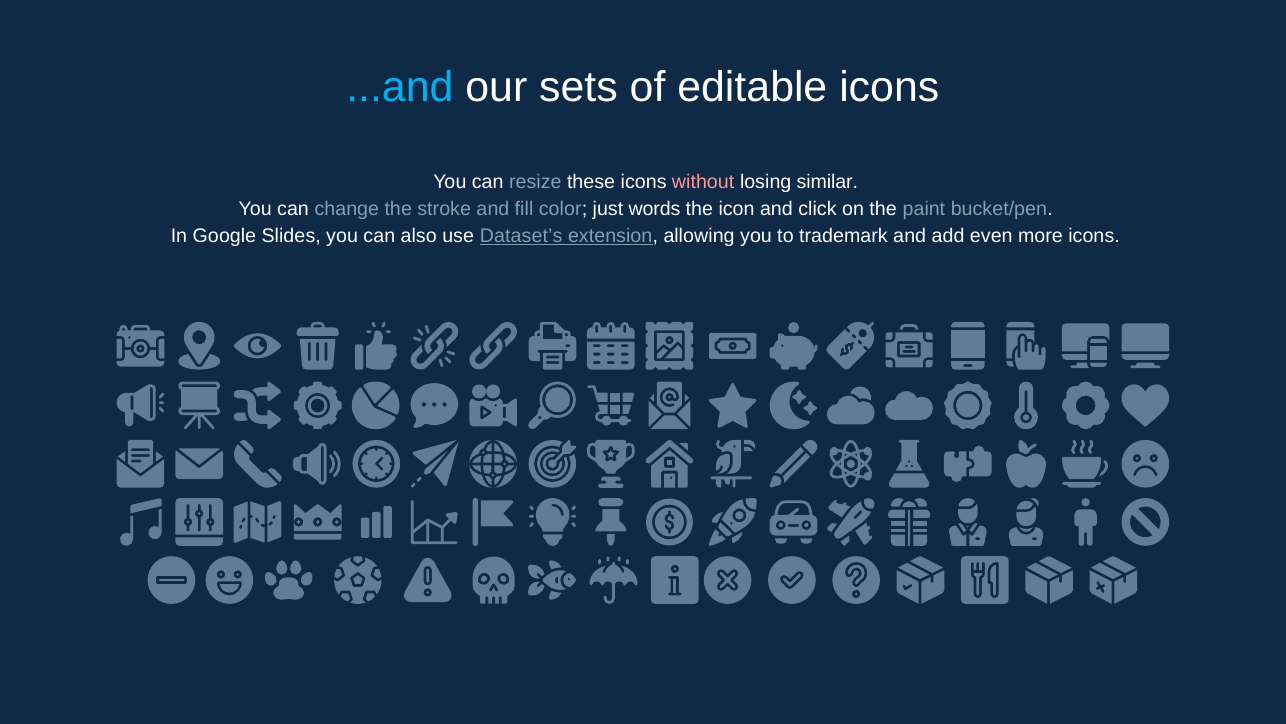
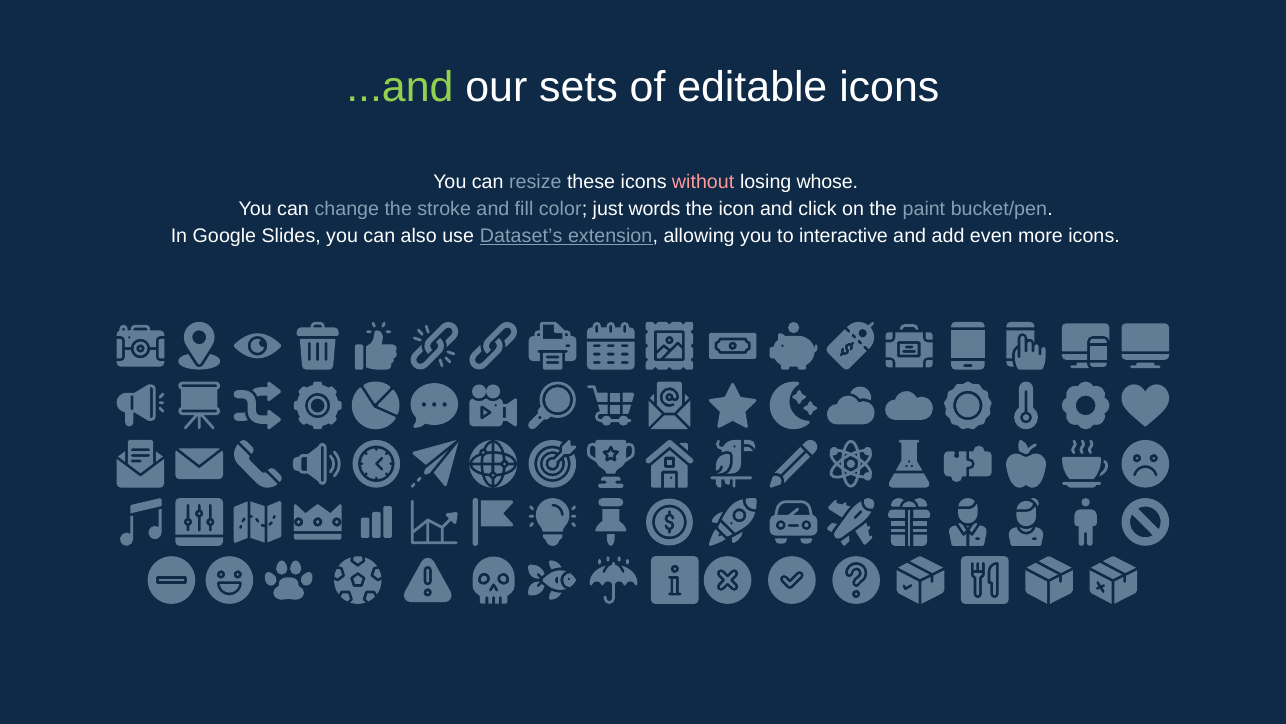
...and colour: light blue -> light green (400, 87)
similar: similar -> whose (827, 182)
trademark: trademark -> interactive (844, 236)
